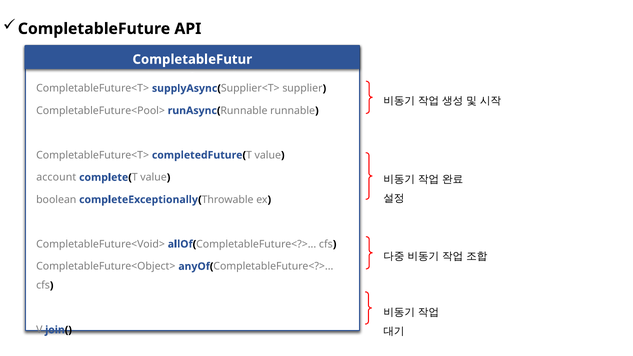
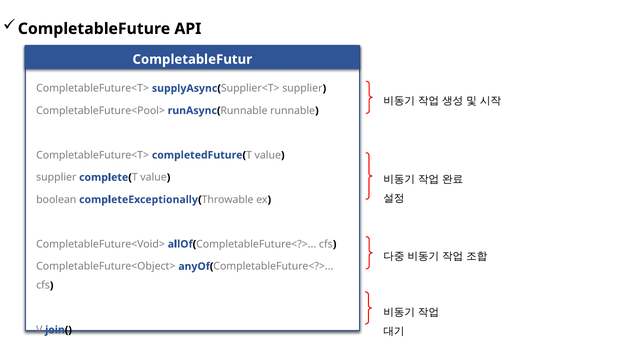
account: account -> supplier (56, 177)
